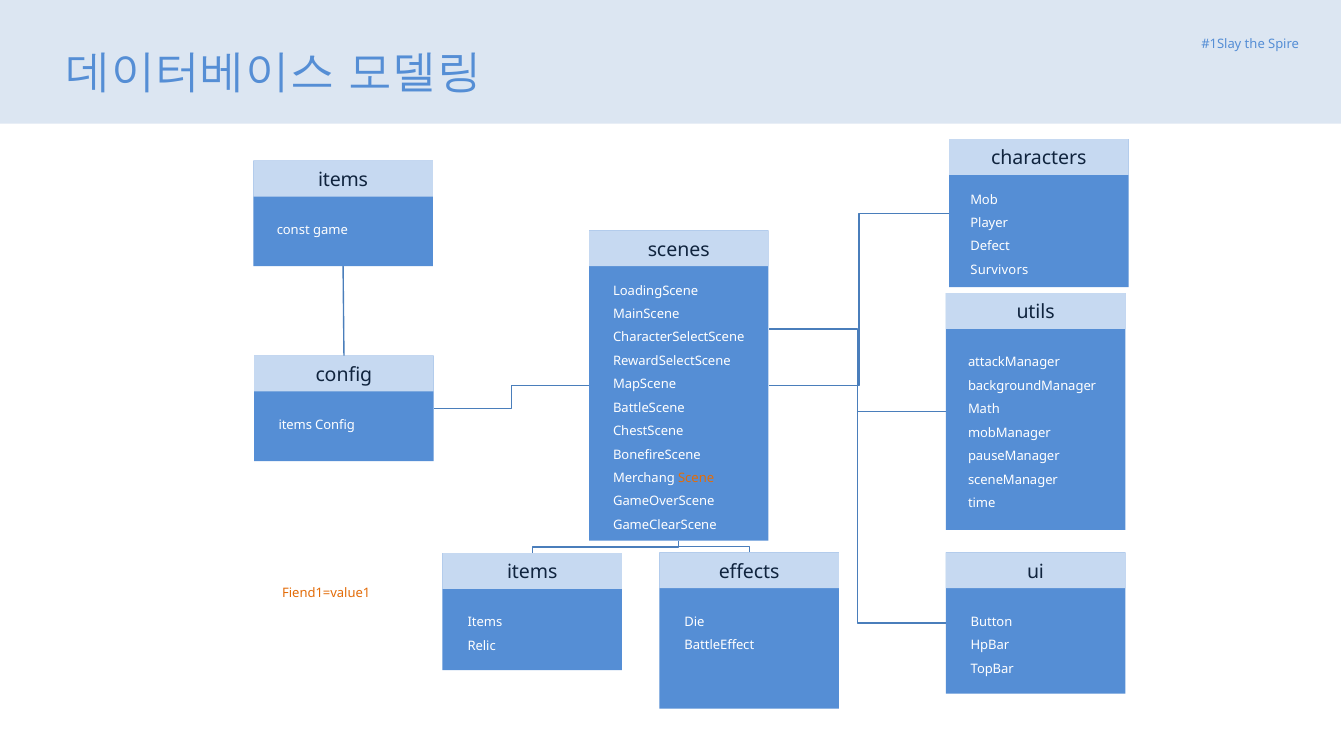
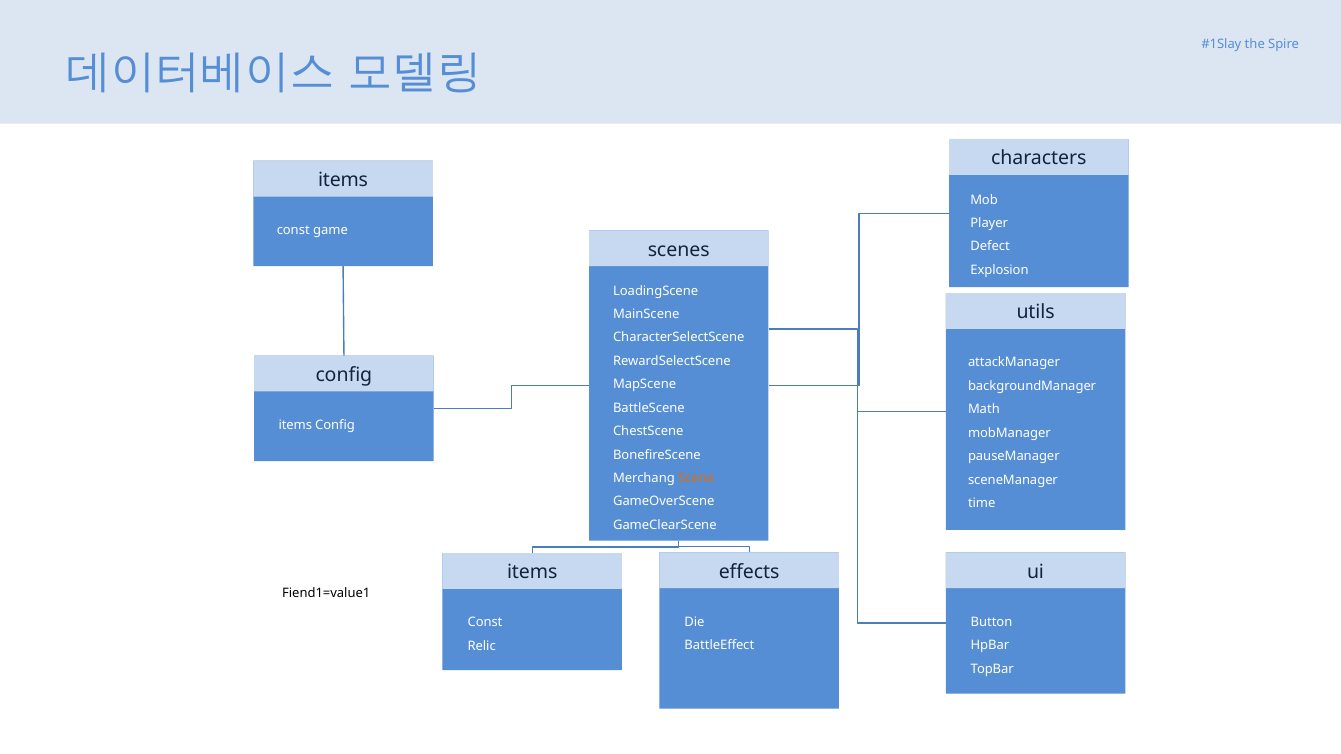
Survivors: Survivors -> Explosion (999, 270)
Fiend1=value1 colour: orange -> black (326, 593)
Items: Items -> Const (485, 623)
